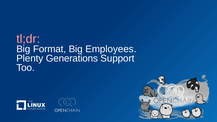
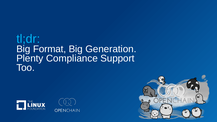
tl;dr colour: pink -> light blue (28, 39)
Employees: Employees -> Generation (111, 49)
Generations: Generations -> Compliance (72, 58)
